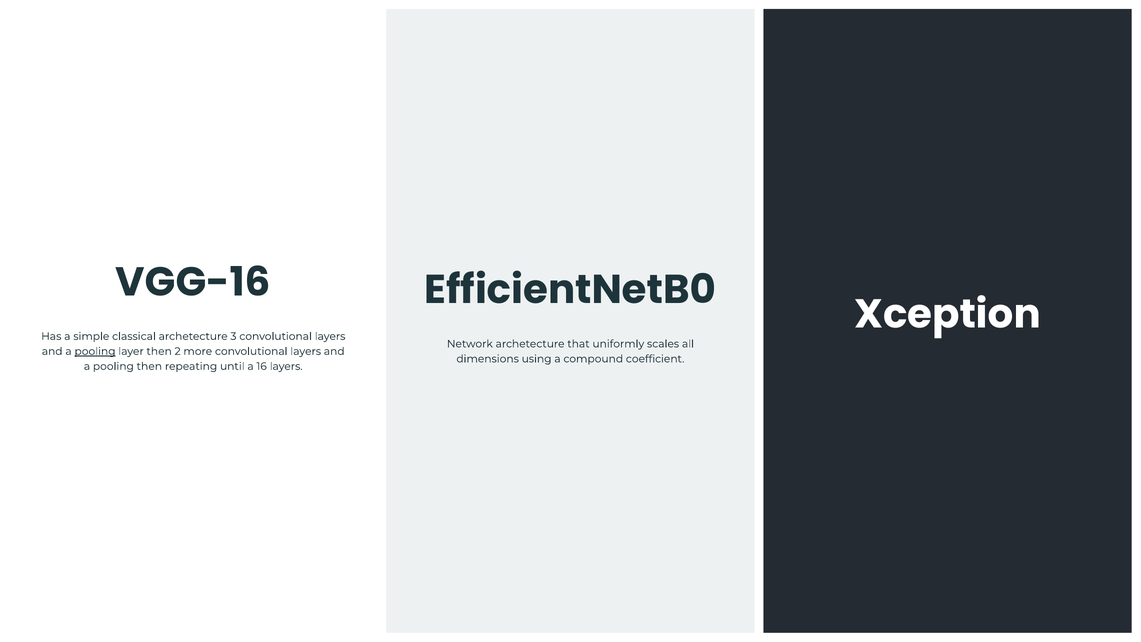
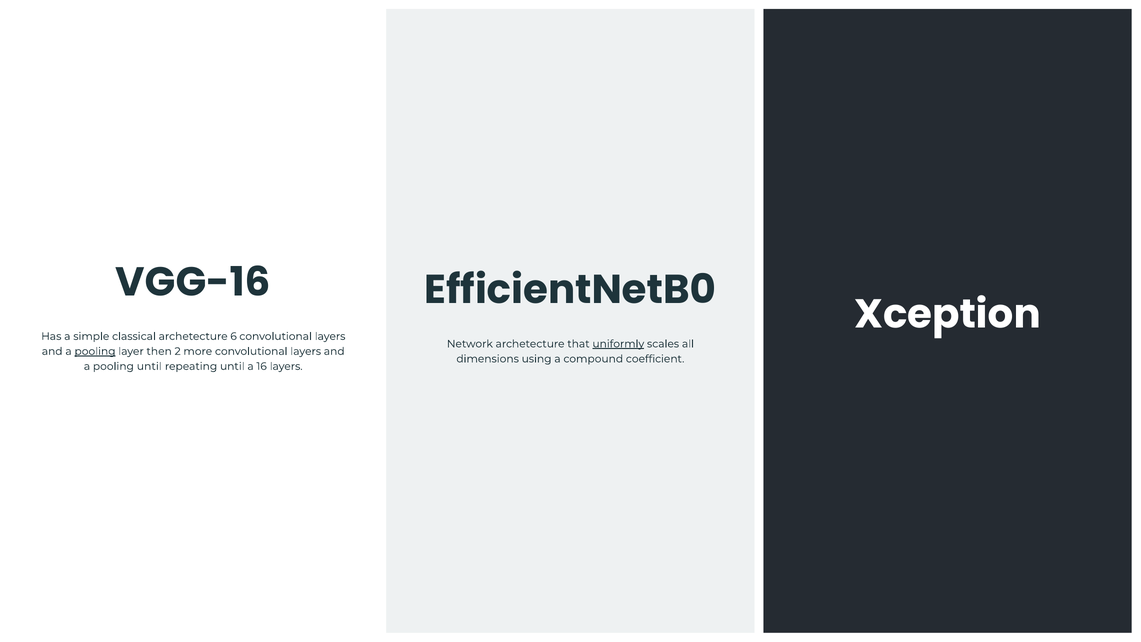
3: 3 -> 6 (234, 336)
uniformly underline: none -> present (618, 344)
pooling then: then -> until (149, 366)
